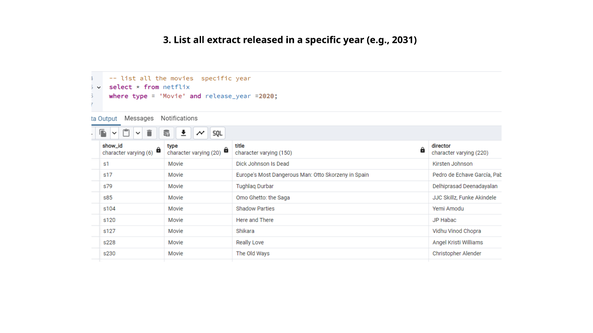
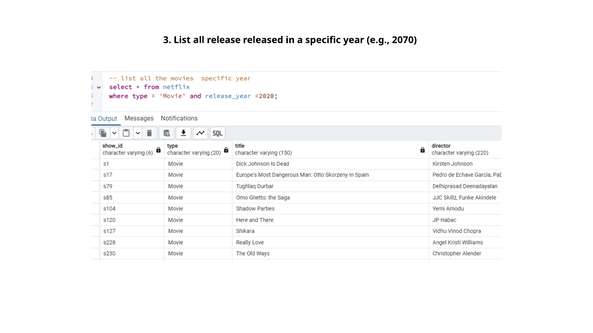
extract: extract -> release (224, 40)
2031: 2031 -> 2070 (404, 40)
